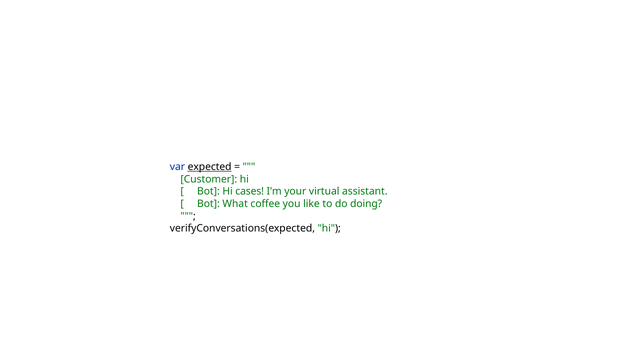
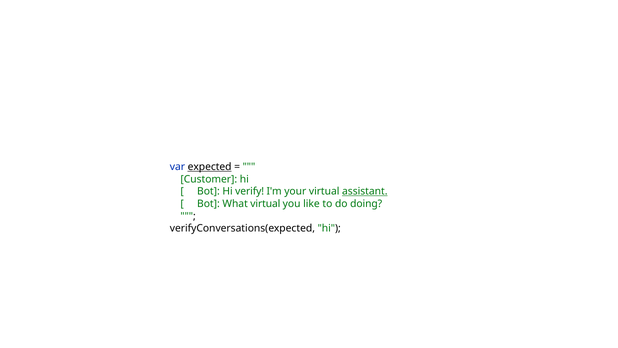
cases: cases -> verify (250, 191)
assistant underline: none -> present (365, 191)
What coffee: coffee -> virtual (265, 204)
